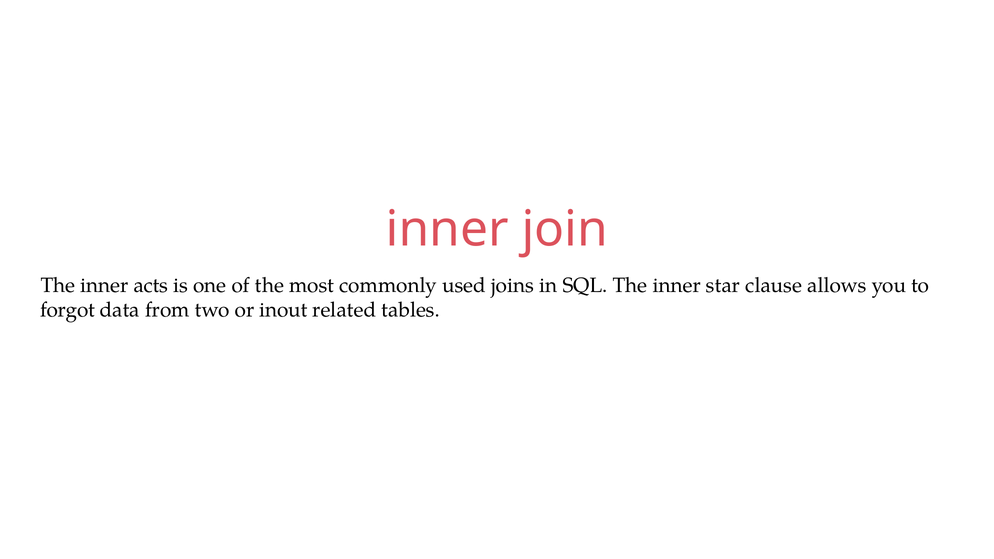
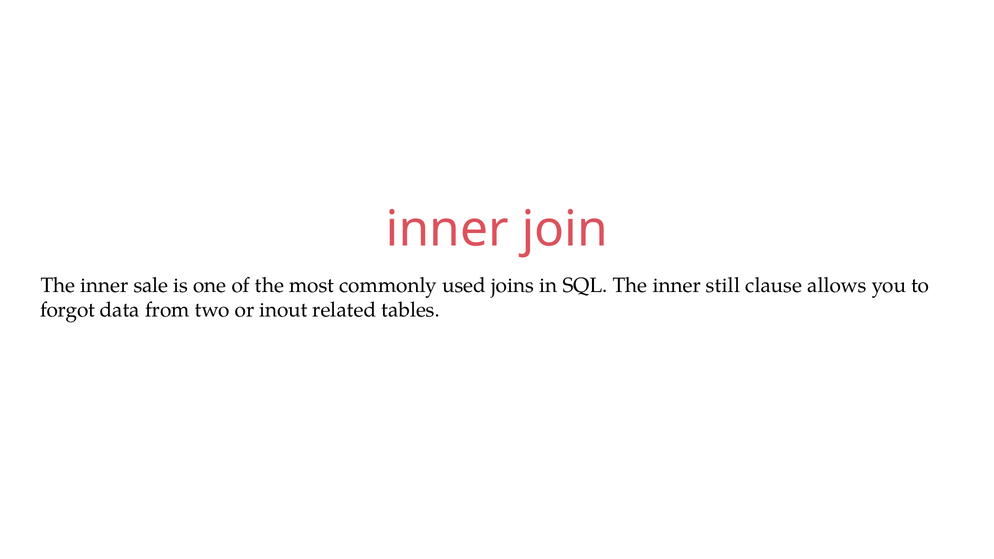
acts: acts -> sale (151, 285)
star: star -> still (723, 285)
